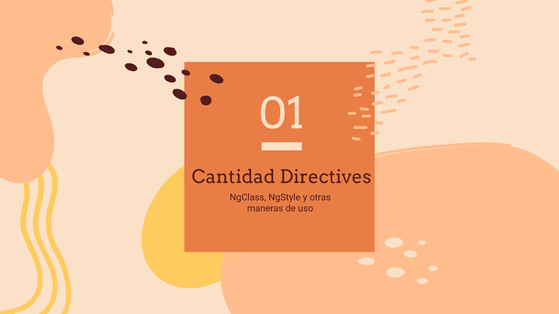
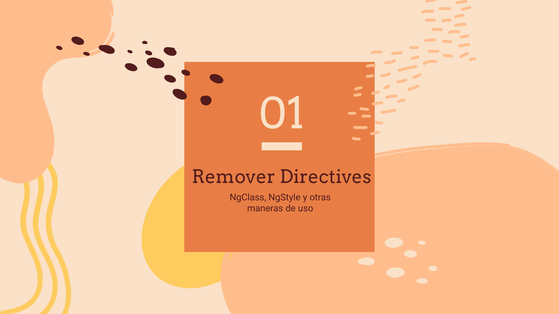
Cantidad: Cantidad -> Remover (234, 177)
